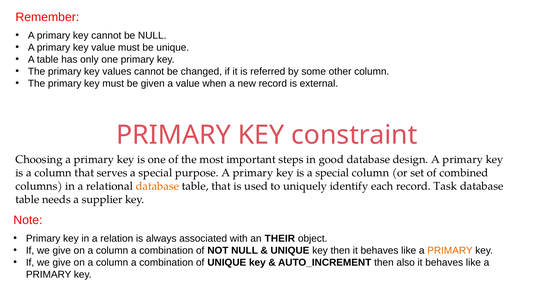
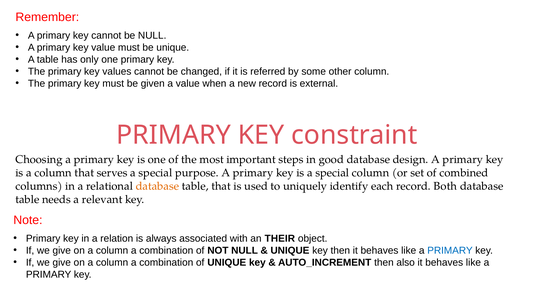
Task: Task -> Both (445, 186)
supplier: supplier -> relevant (102, 200)
PRIMARY colour: orange -> blue (450, 251)
